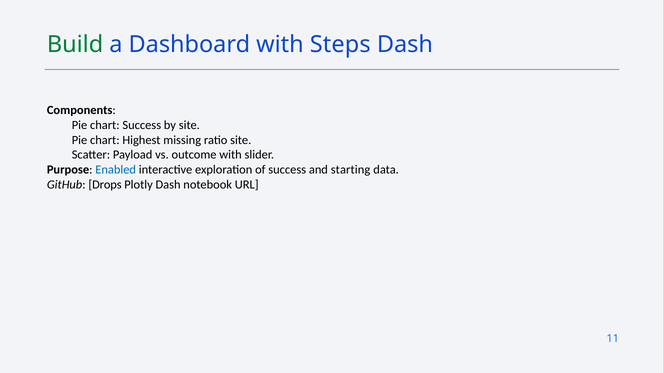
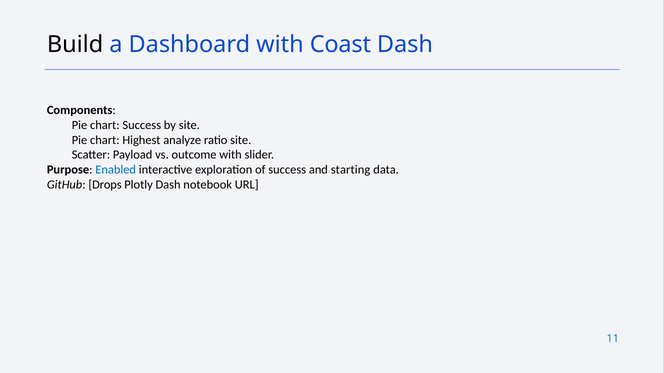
Build colour: green -> black (75, 44)
Steps: Steps -> Coast (340, 44)
missing: missing -> analyze (182, 140)
